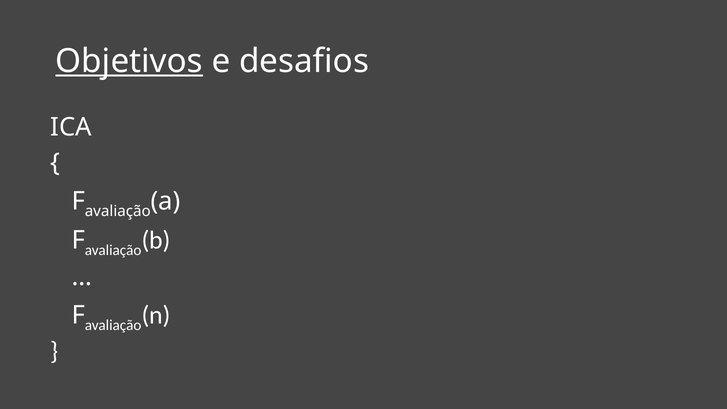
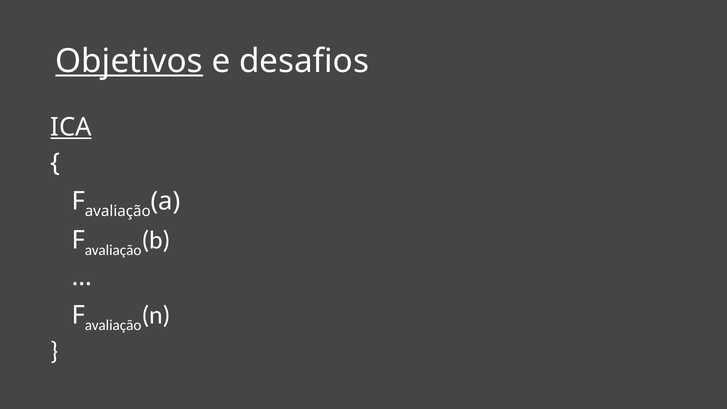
ICA underline: none -> present (71, 127)
